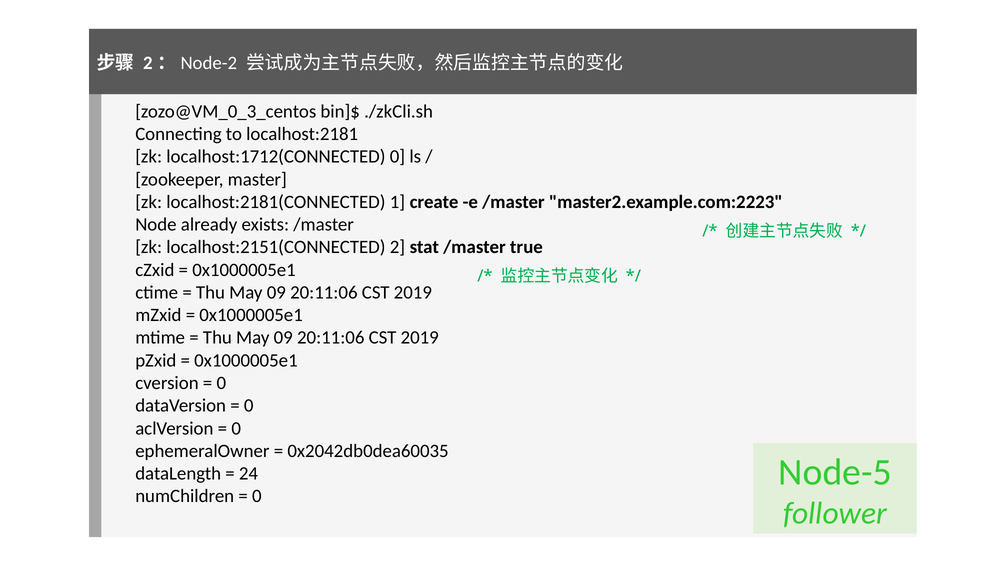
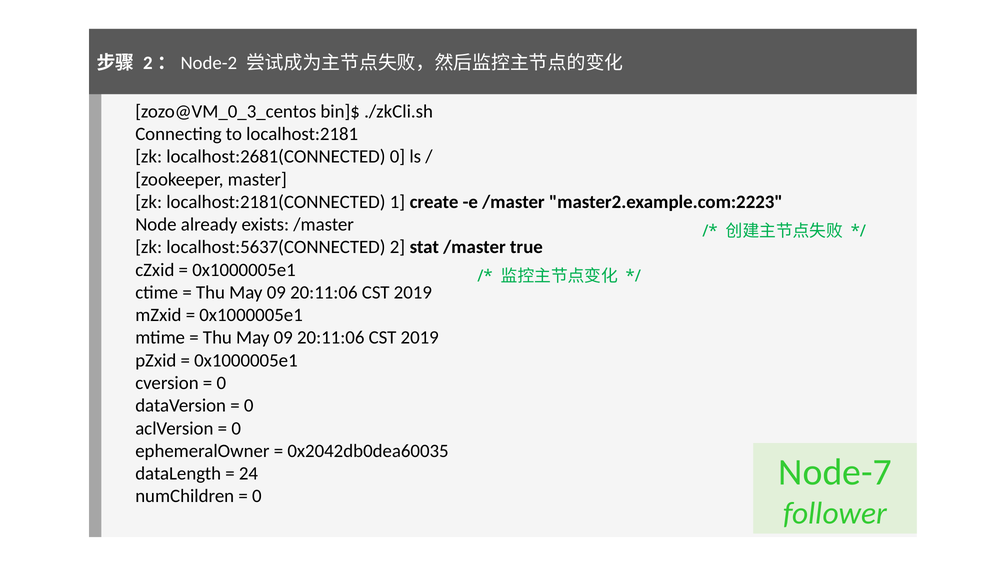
localhost:1712(CONNECTED: localhost:1712(CONNECTED -> localhost:2681(CONNECTED (276, 157)
localhost:2151(CONNECTED: localhost:2151(CONNECTED -> localhost:5637(CONNECTED (276, 247)
Node-5: Node-5 -> Node-7 (835, 472)
